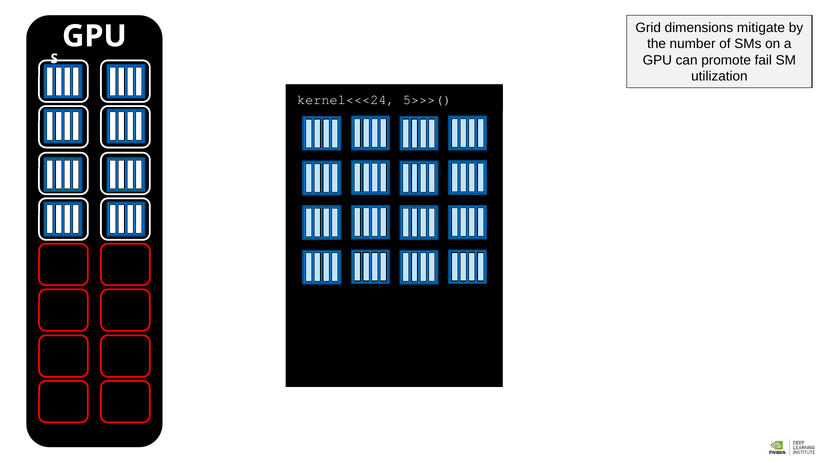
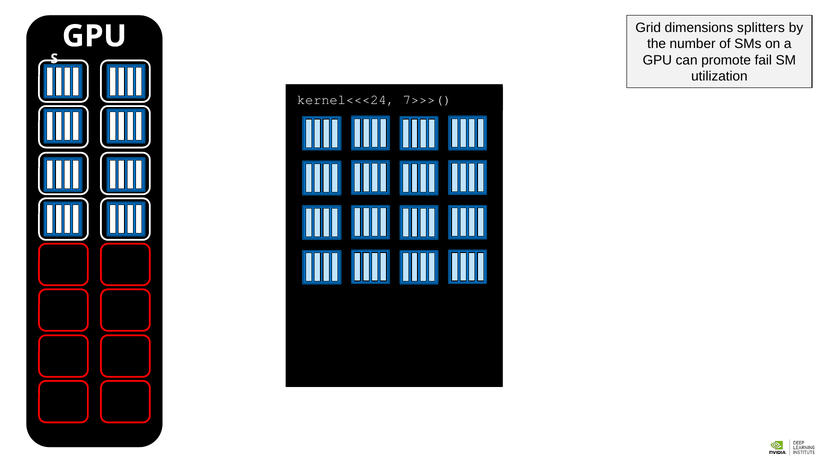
mitigate: mitigate -> splitters (761, 28)
5>>>(: 5>>>( -> 7>>>( (427, 100)
